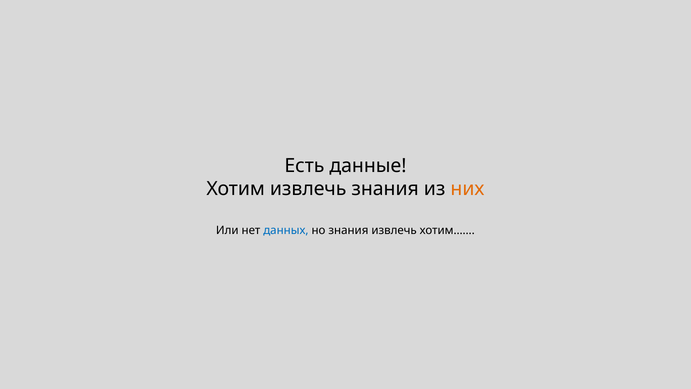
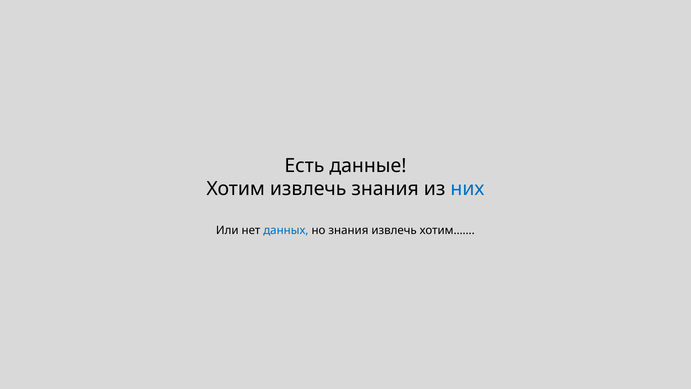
них colour: orange -> blue (467, 189)
